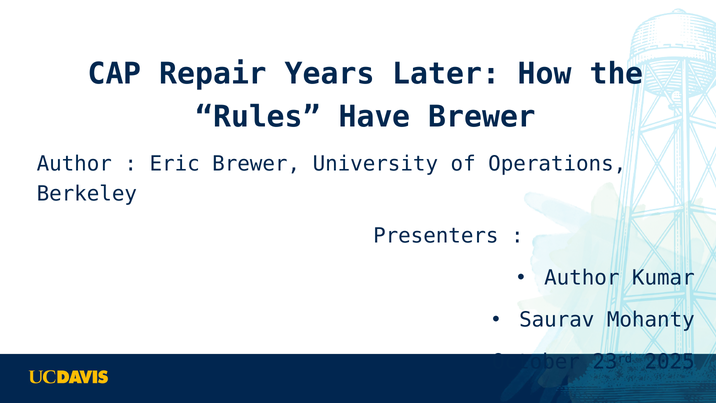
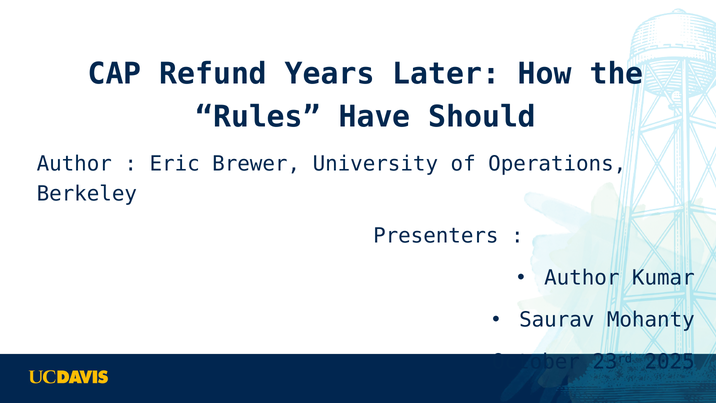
Repair: Repair -> Refund (213, 74)
Have Brewer: Brewer -> Should (482, 117)
